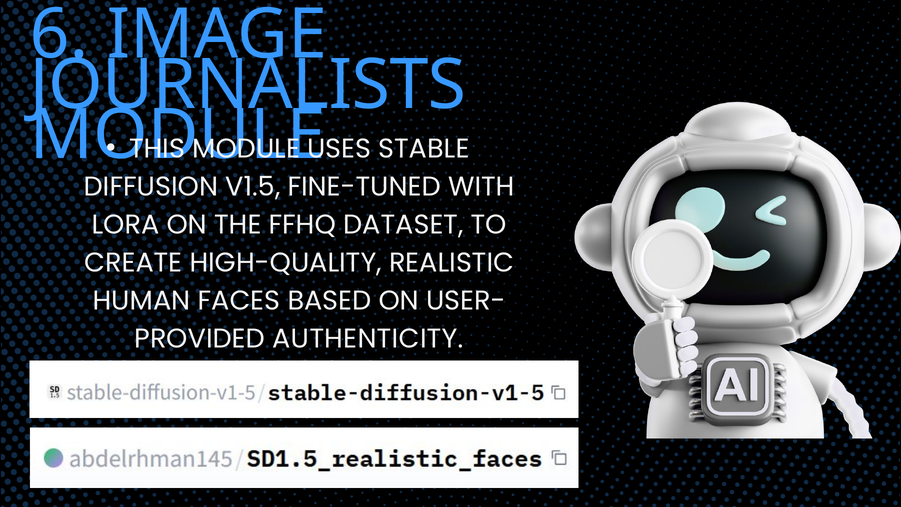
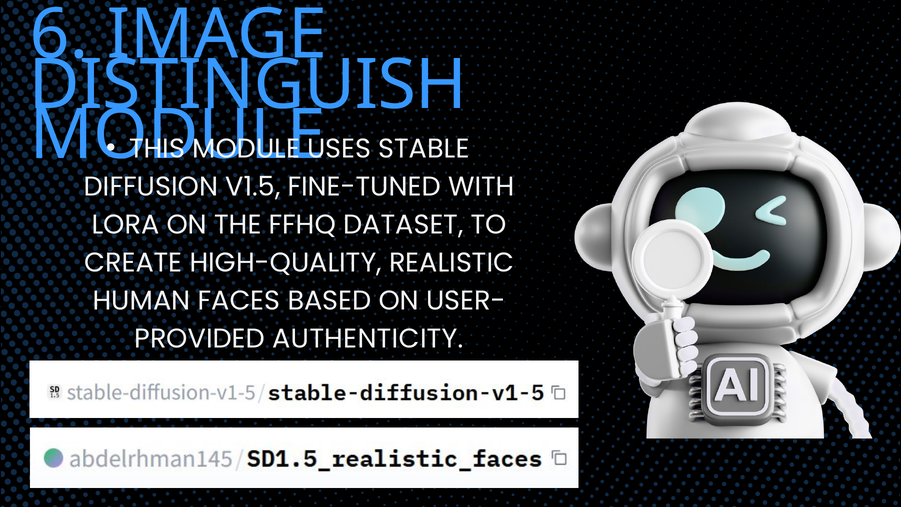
JOURNALISTS: JOURNALISTS -> DISTINGUISH (248, 85)
